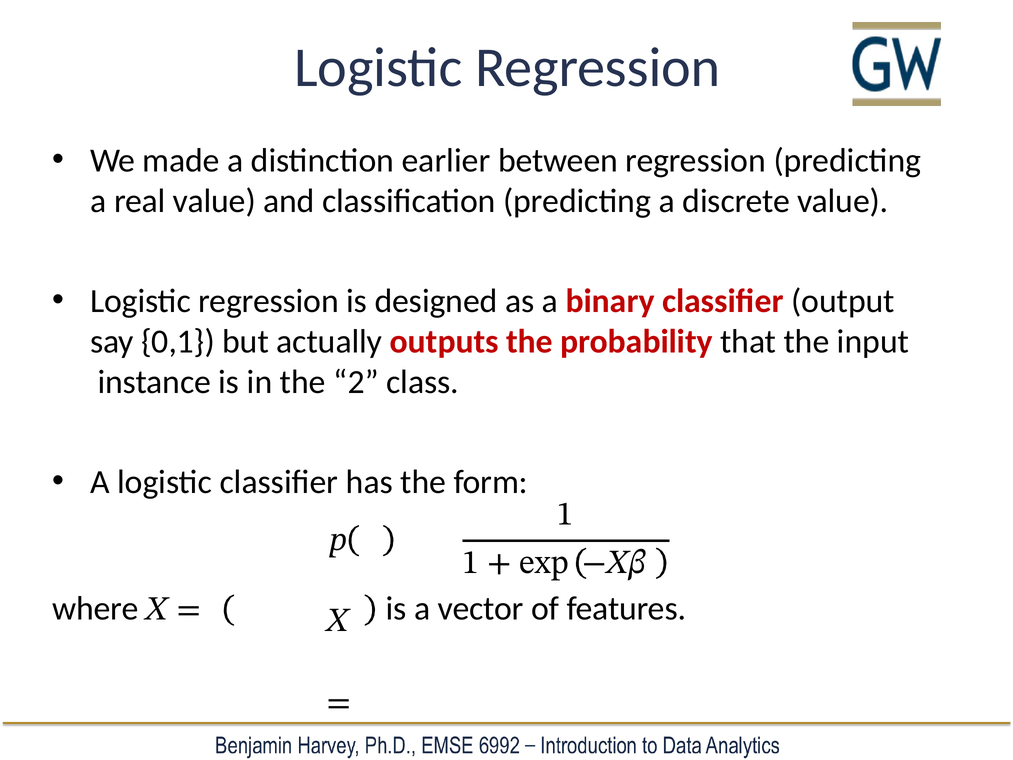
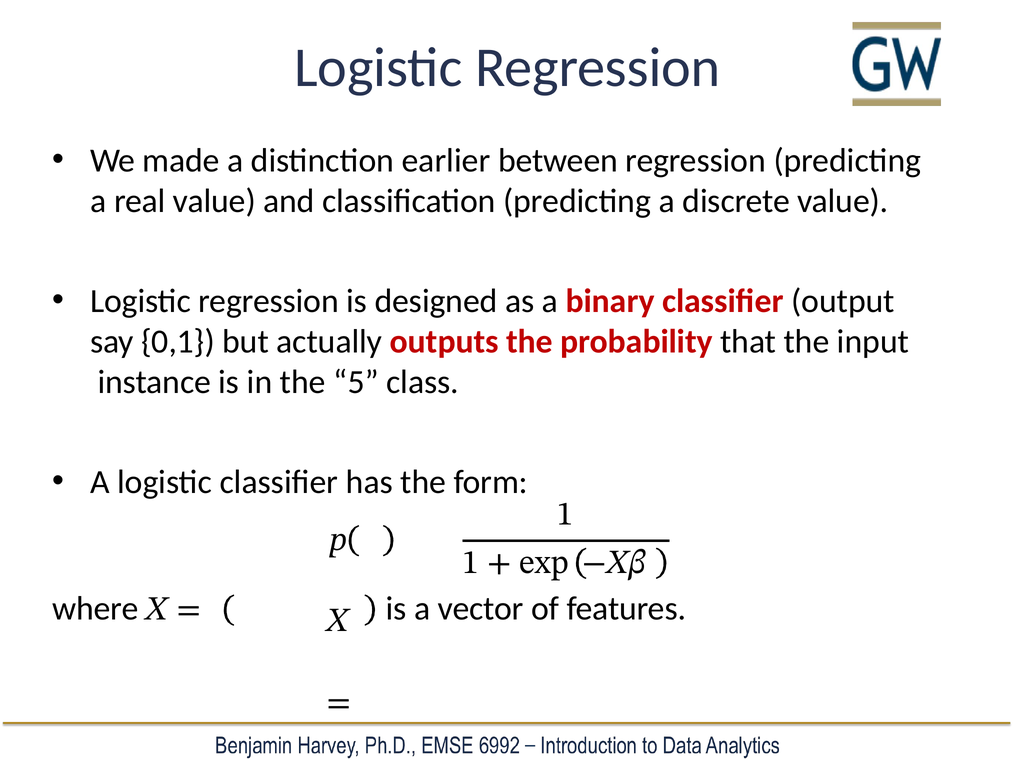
2: 2 -> 5 (356, 382)
